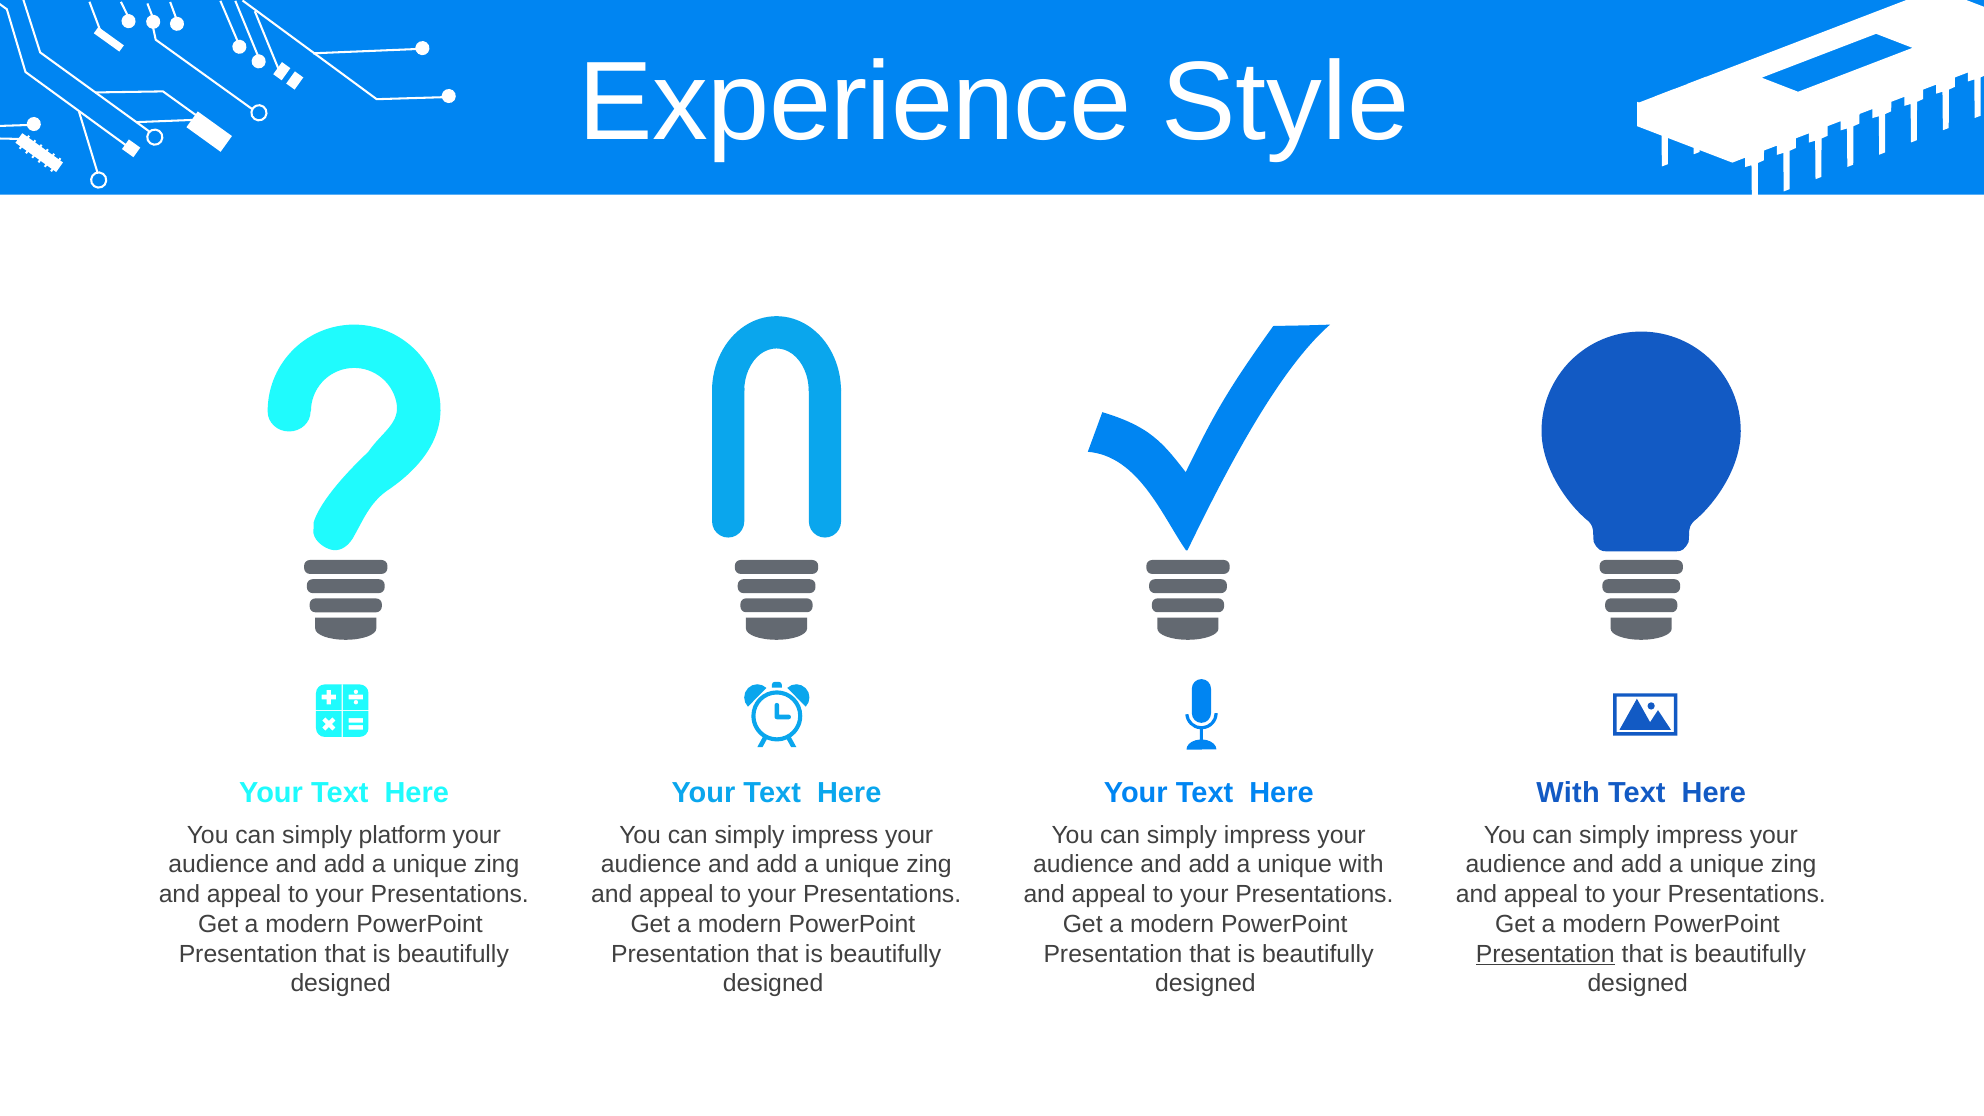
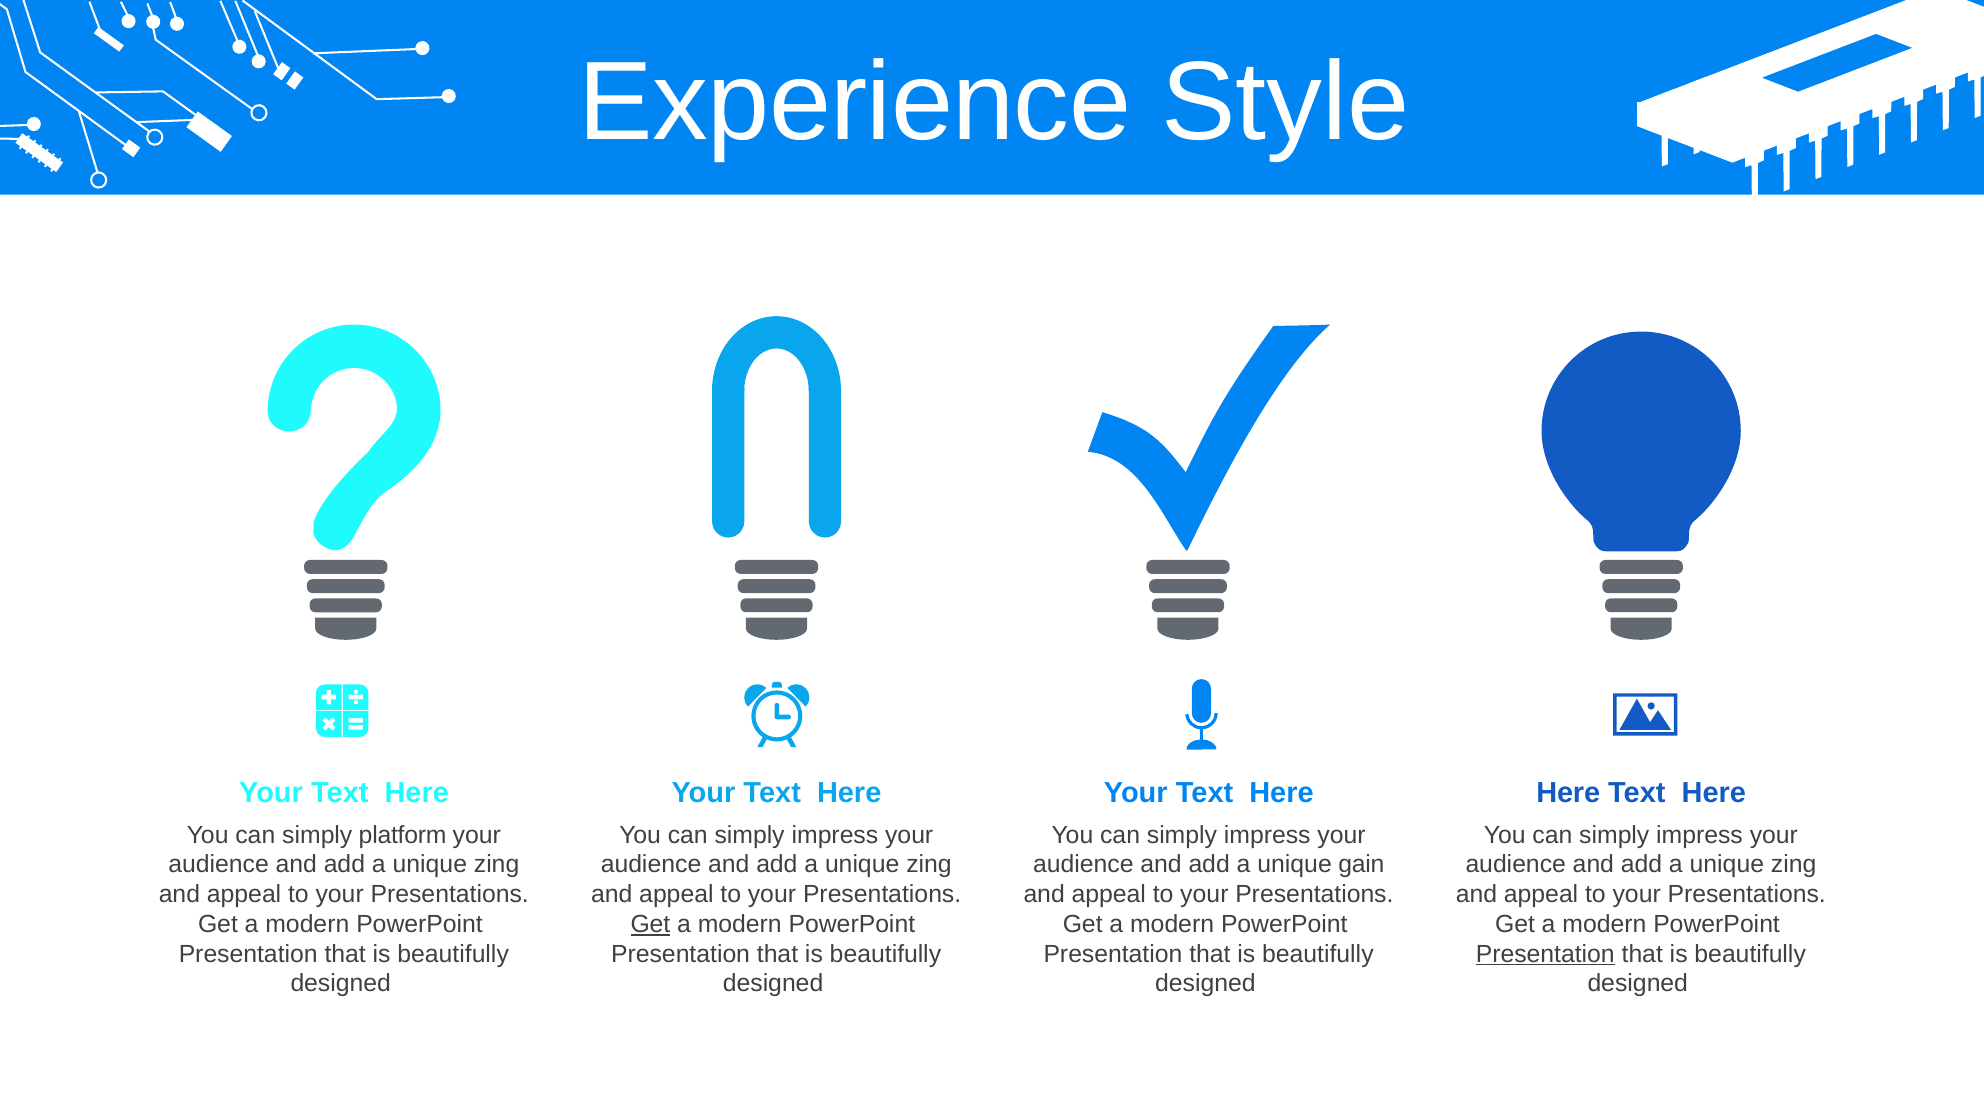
With: With -> Here (1568, 793)
unique with: with -> gain (1361, 865)
Get underline: none -> present (650, 924)
